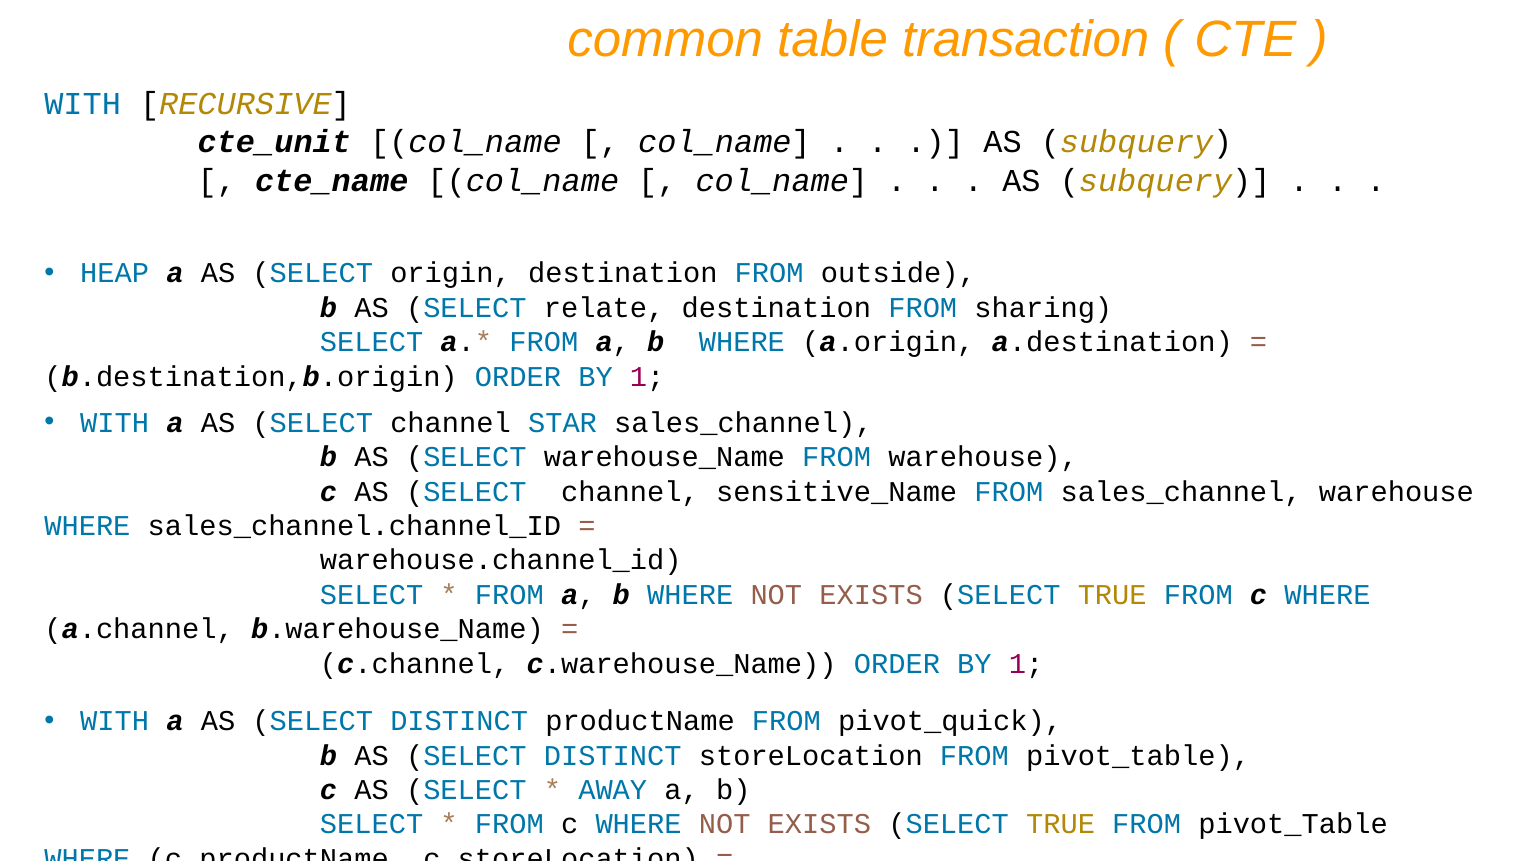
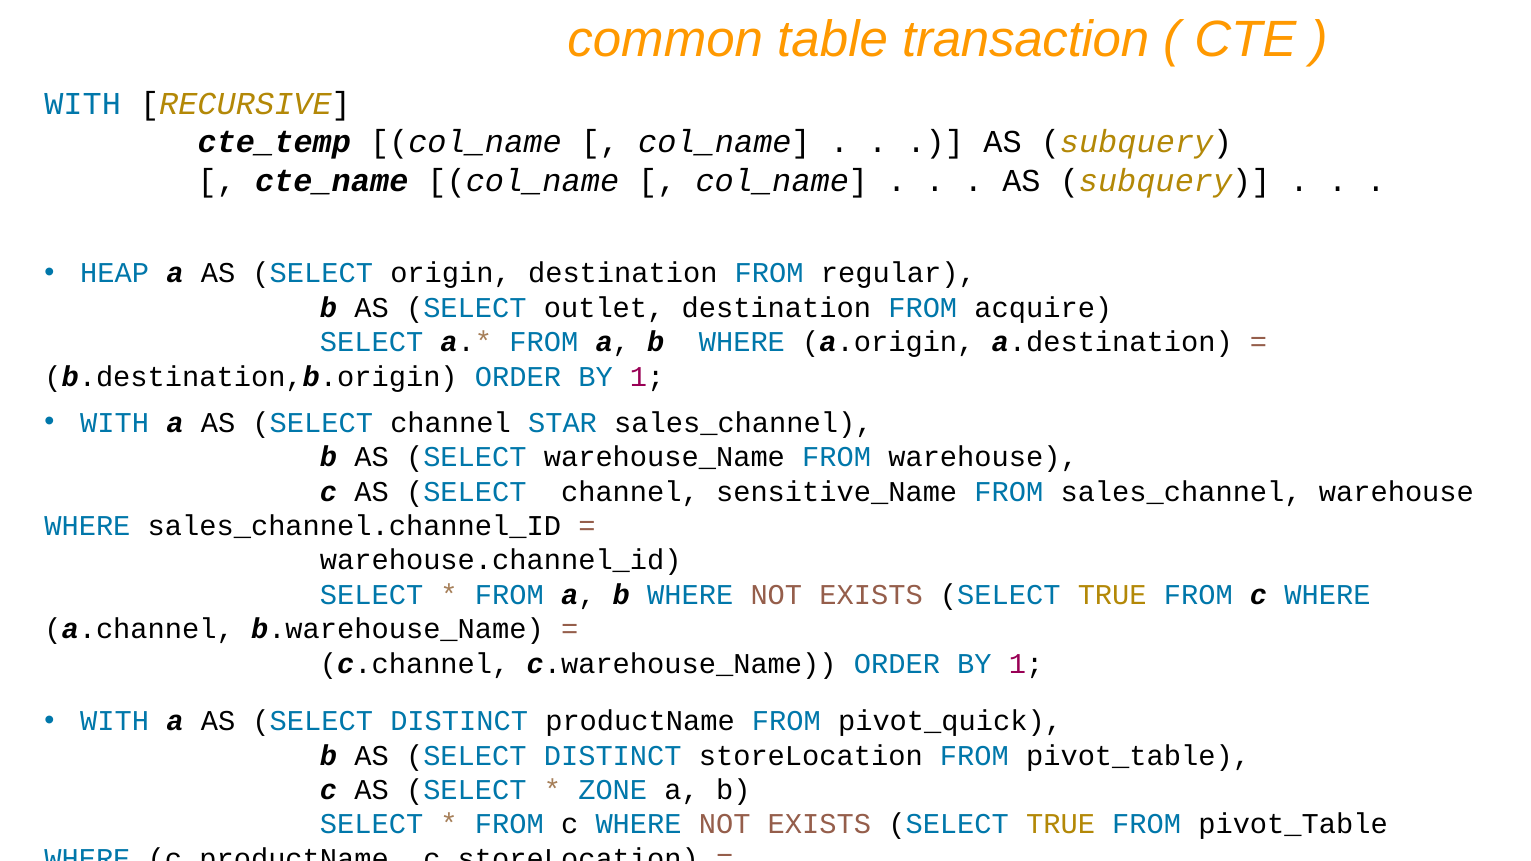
cte_unit: cte_unit -> cte_temp (274, 142)
outside: outside -> regular (898, 273)
relate: relate -> outlet (604, 308)
sharing: sharing -> acquire (1043, 308)
AWAY: AWAY -> ZONE (613, 790)
